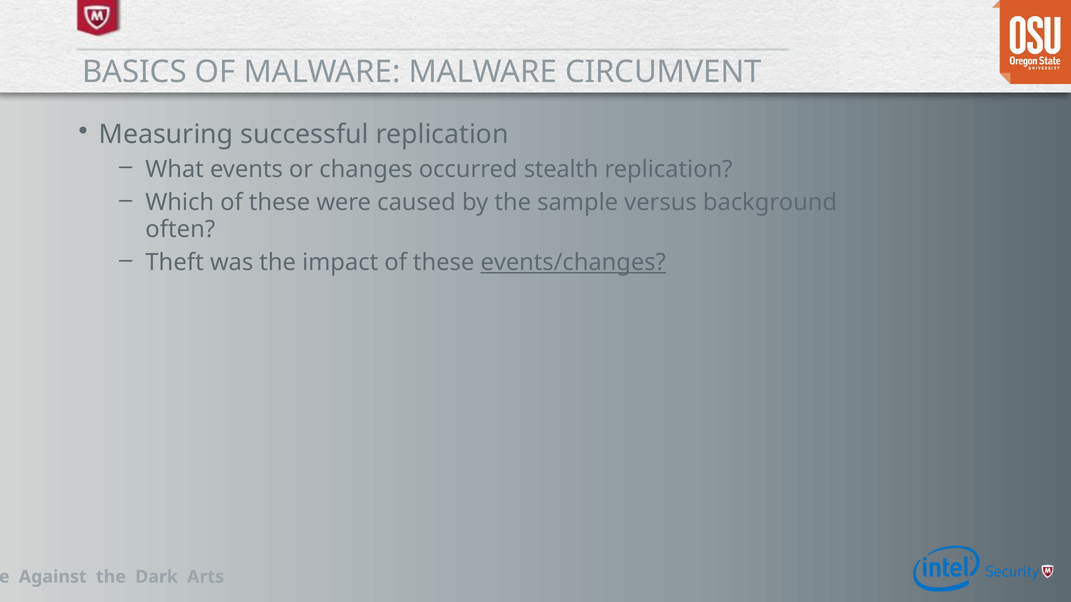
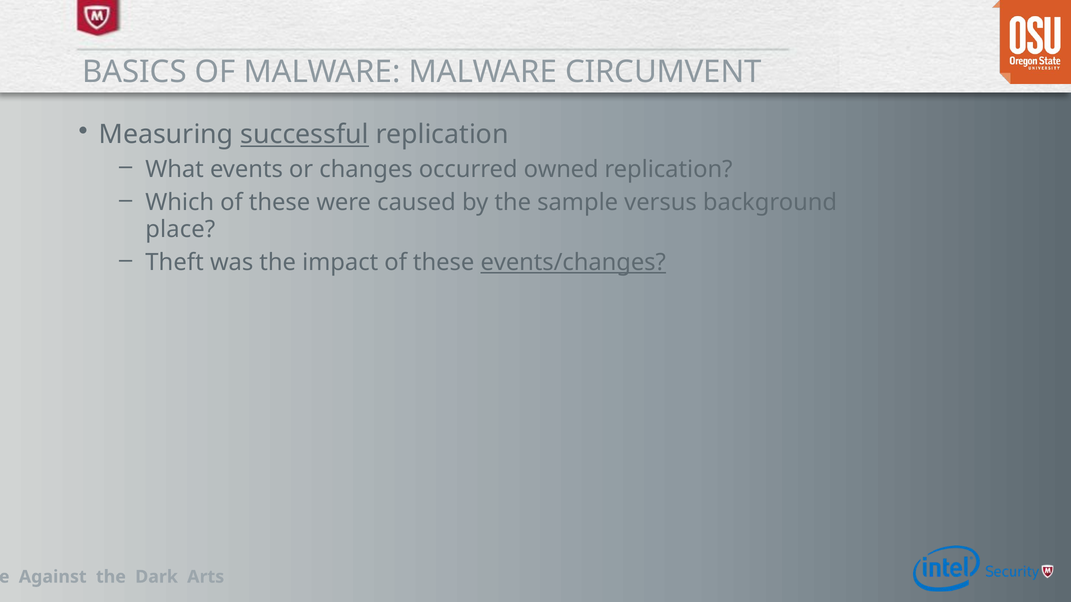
successful underline: none -> present (305, 135)
stealth: stealth -> owned (561, 170)
often: often -> place (180, 230)
